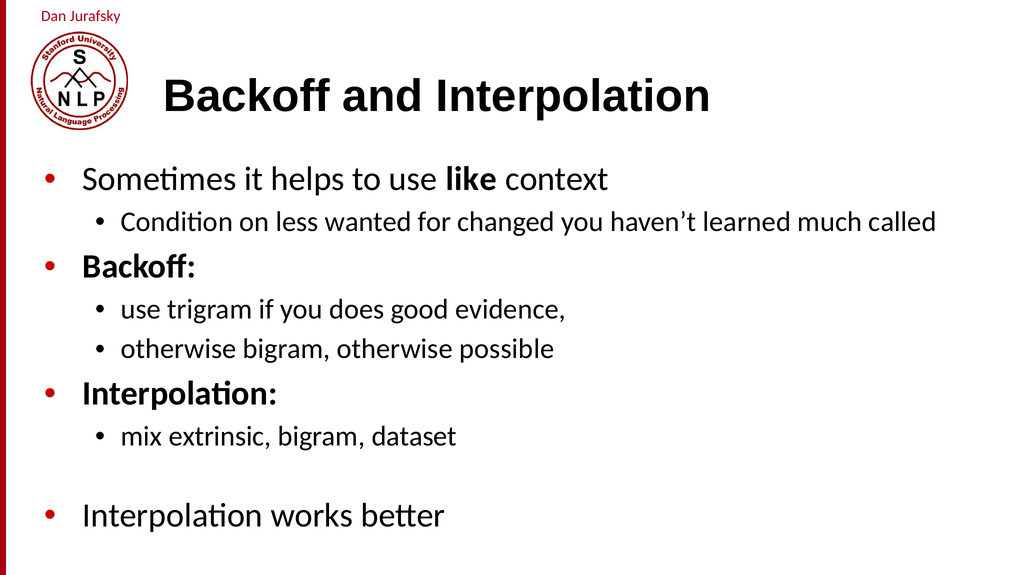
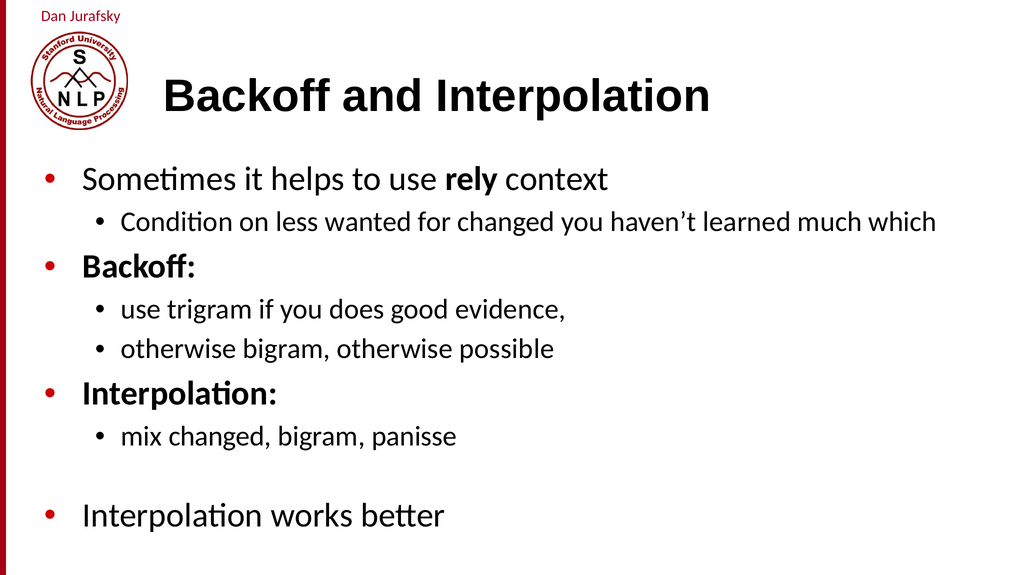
like: like -> rely (472, 179)
called: called -> which (903, 222)
mix extrinsic: extrinsic -> changed (220, 436)
dataset: dataset -> panisse (414, 436)
